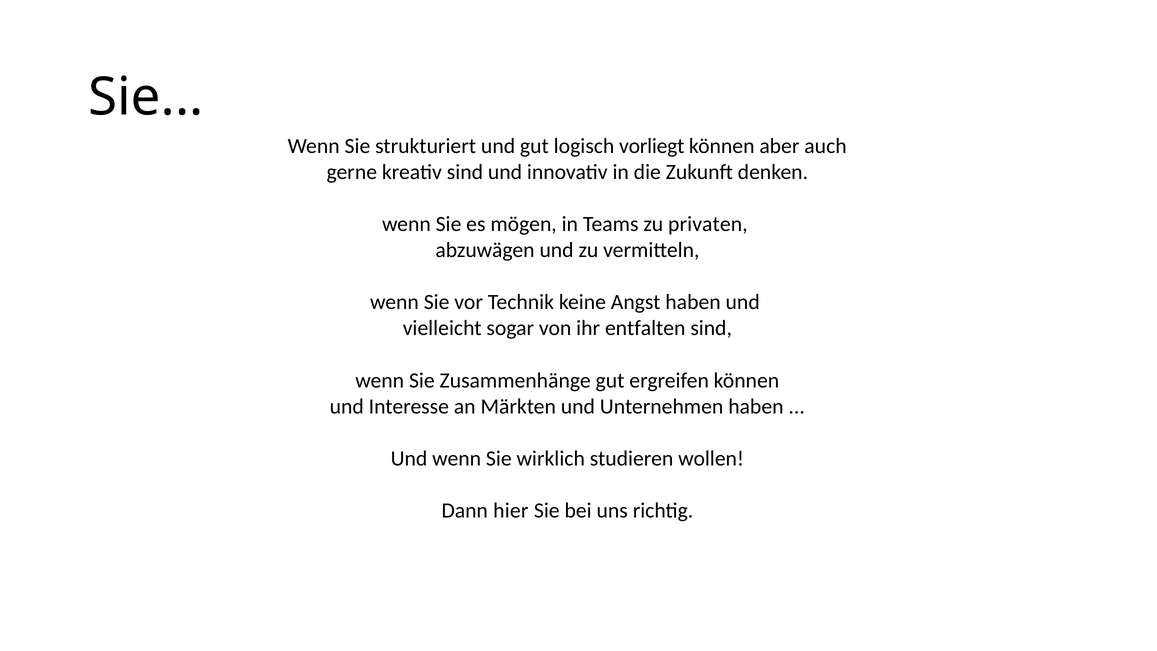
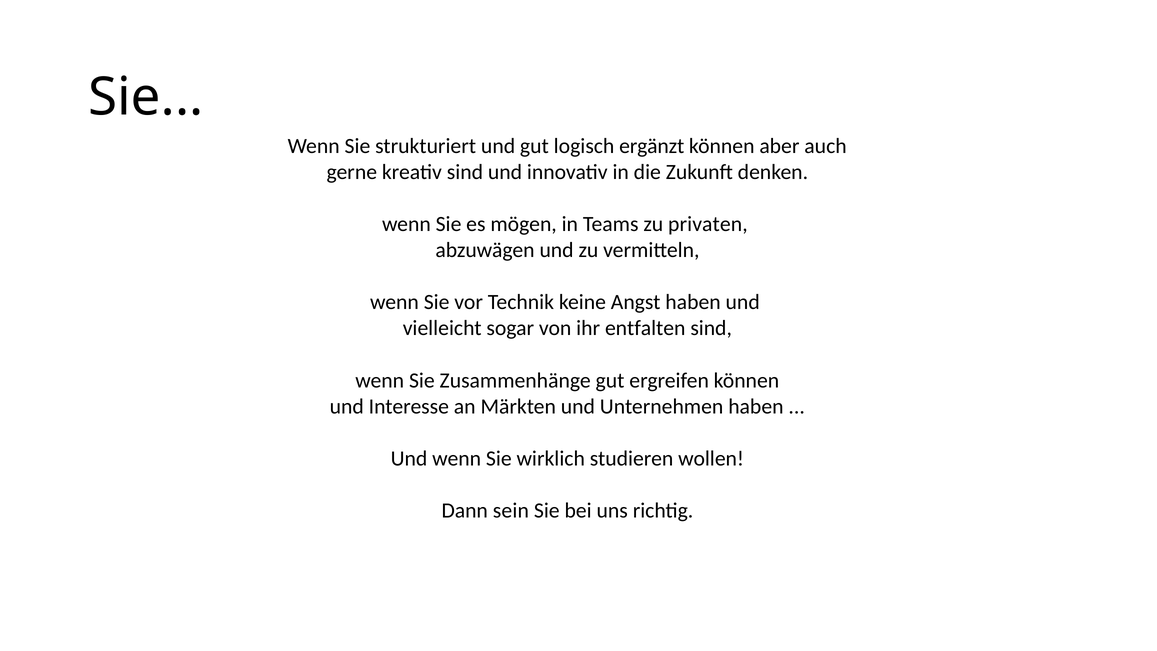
vorliegt: vorliegt -> ergänzt (652, 146)
hier: hier -> sein (511, 510)
